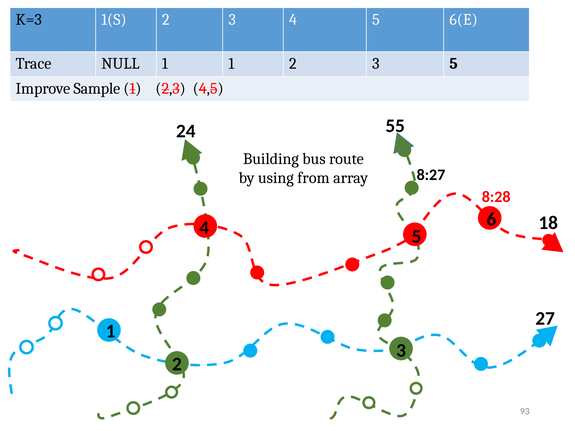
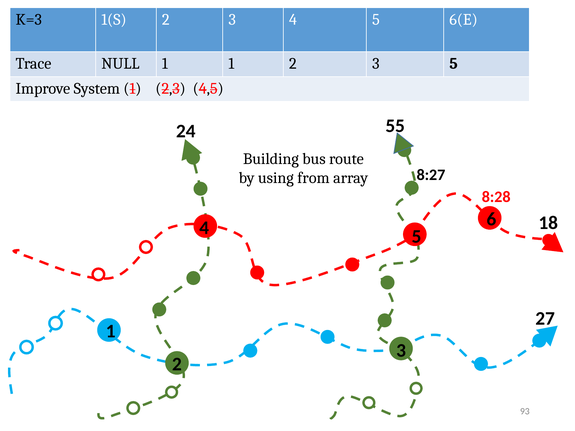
Sample: Sample -> System (97, 89)
